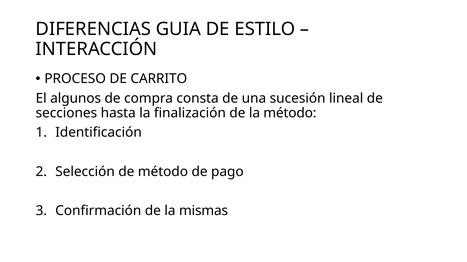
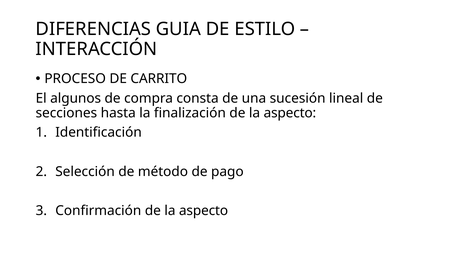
finalización de la método: método -> aspecto (290, 113)
Confirmación de la mismas: mismas -> aspecto (204, 211)
